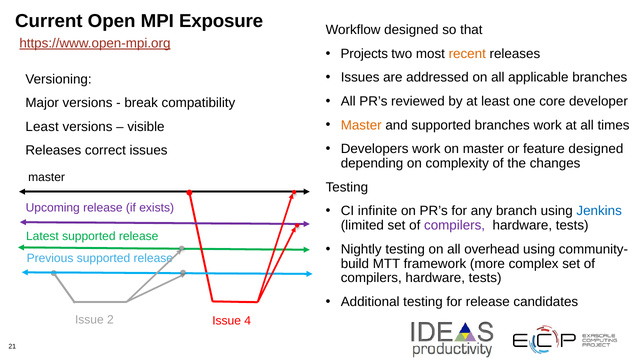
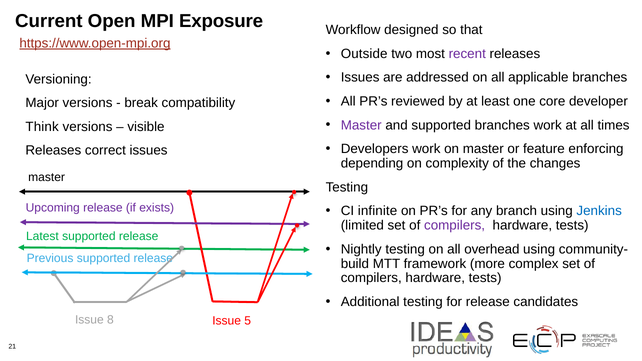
Projects: Projects -> Outside (364, 54)
recent colour: orange -> purple (467, 54)
Master colour: orange -> purple (361, 125)
Least: Least -> Think (42, 127)
feature designed: designed -> enforcing (596, 149)
2: 2 -> 8 (110, 320)
4: 4 -> 5 (248, 321)
